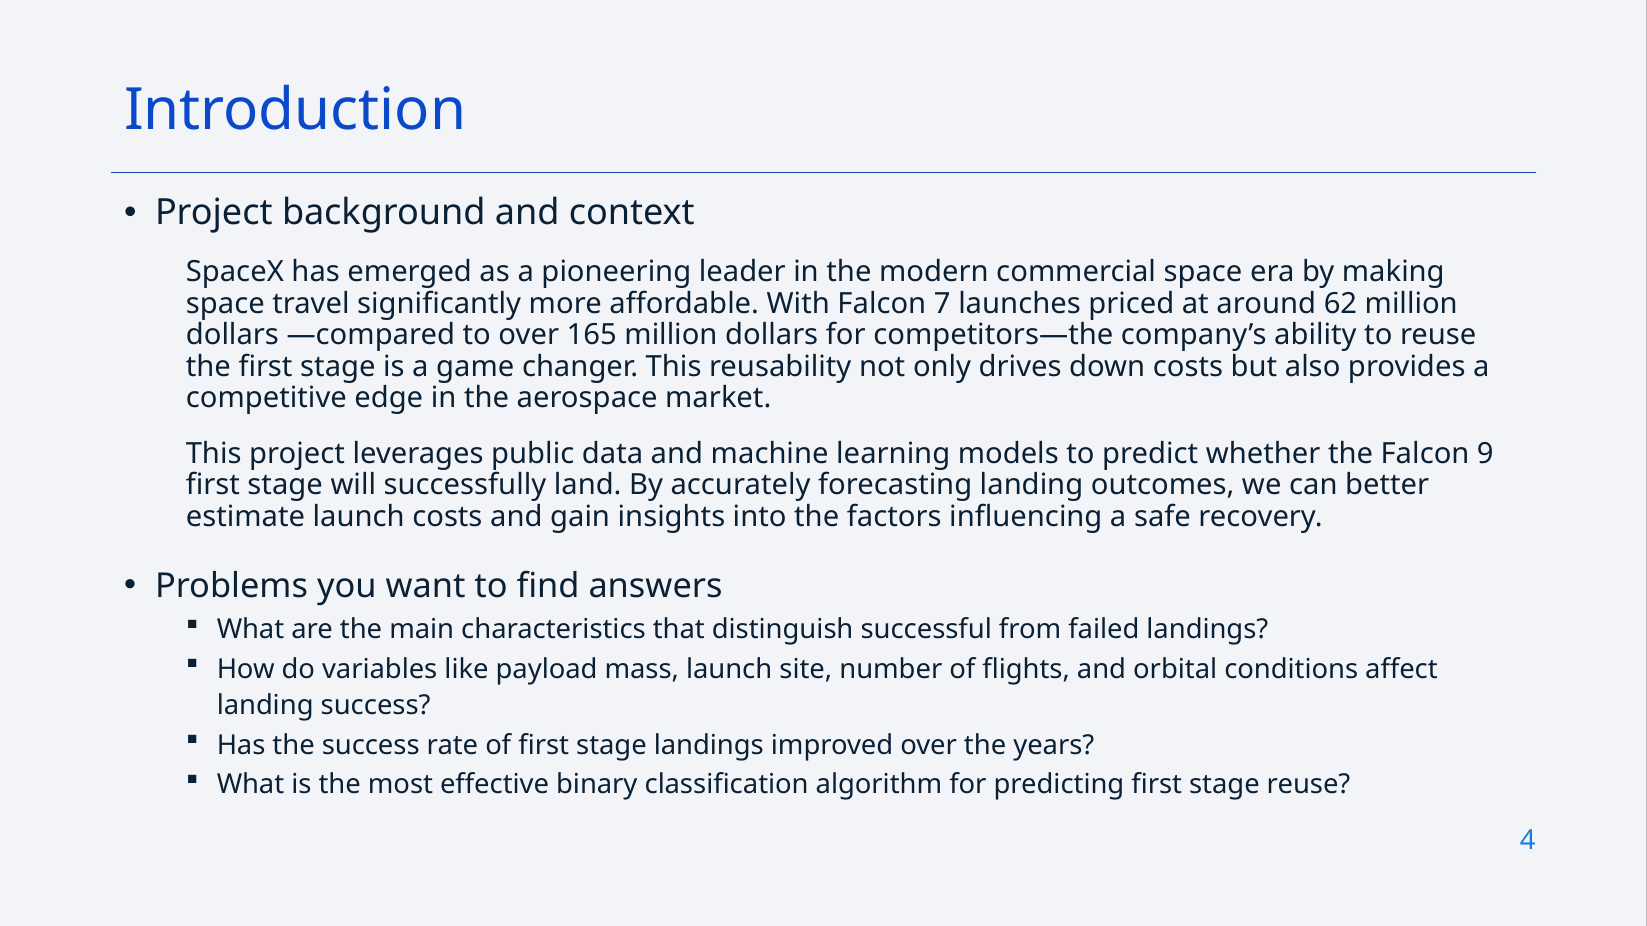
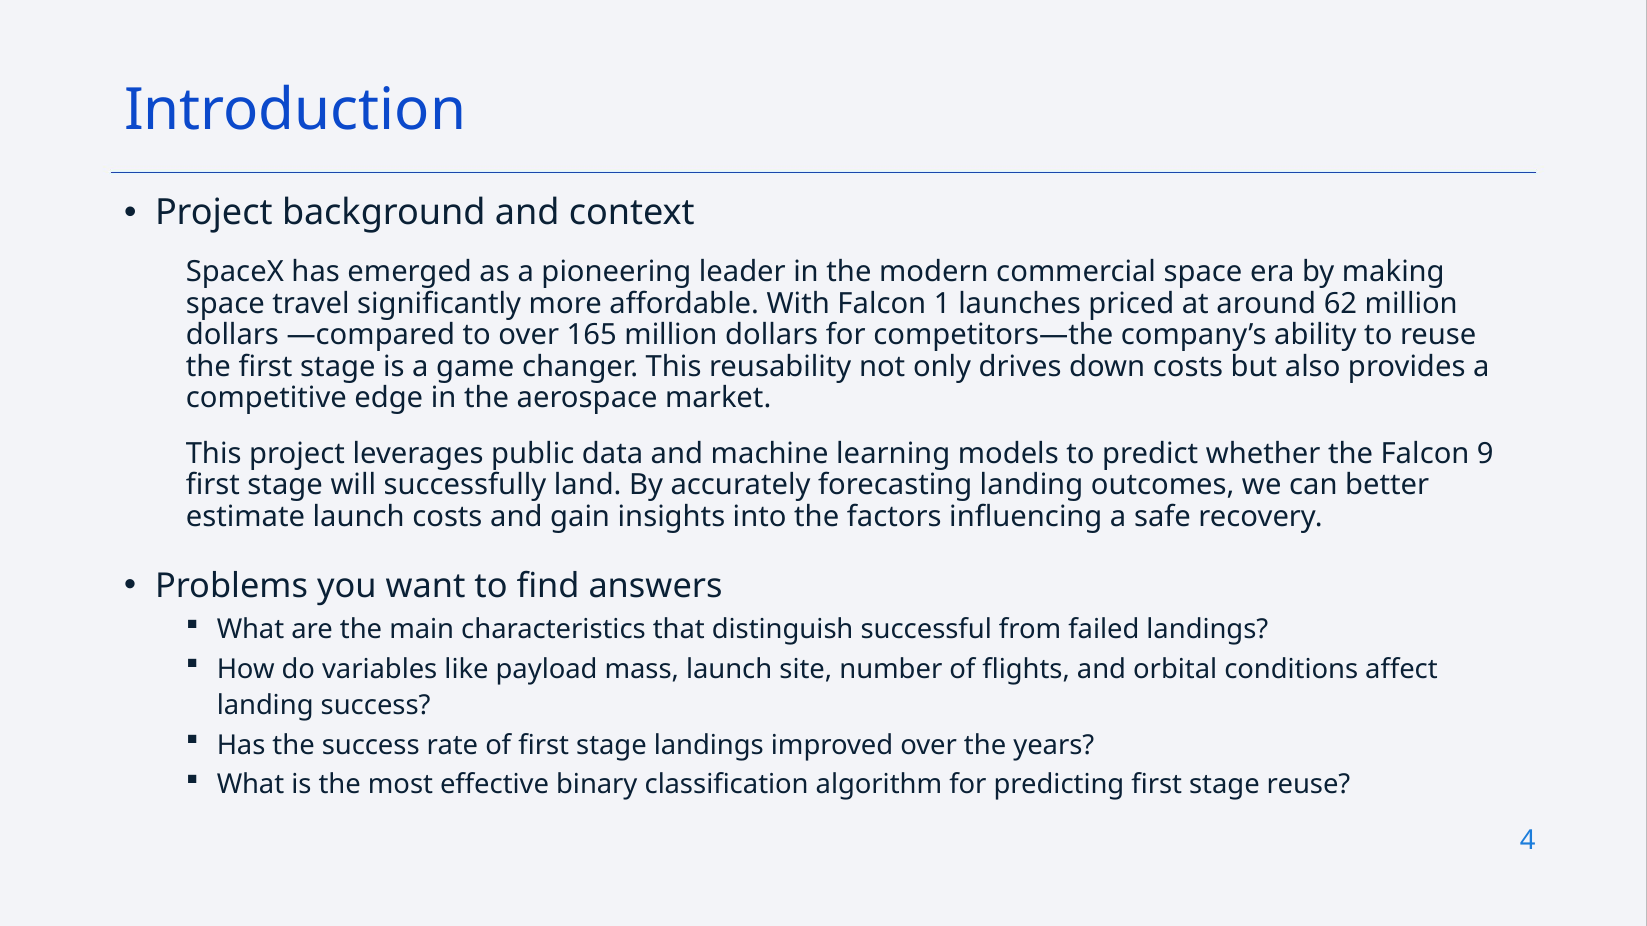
7: 7 -> 1 (942, 304)
